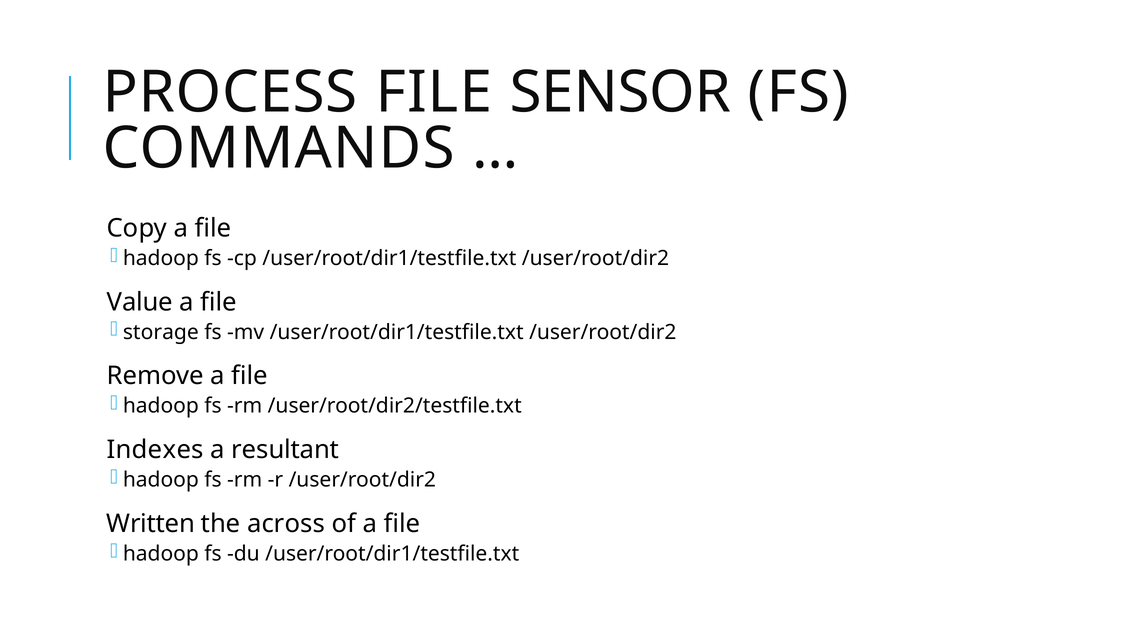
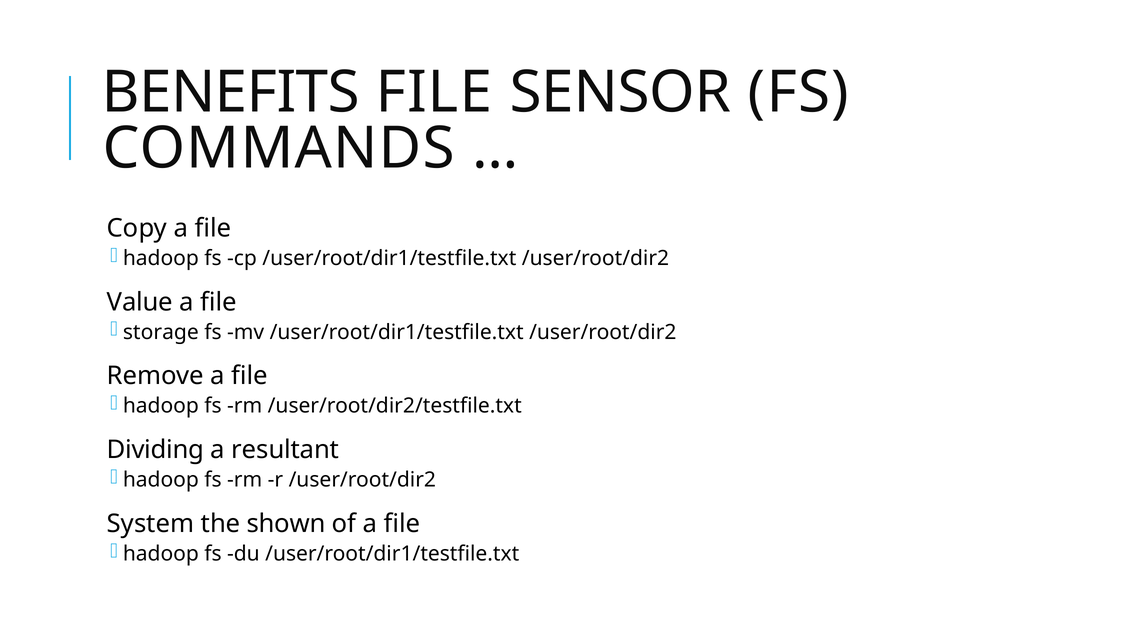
PROCESS: PROCESS -> BENEFITS (231, 92)
Indexes: Indexes -> Dividing (155, 450)
Written: Written -> System (151, 524)
across: across -> shown (286, 524)
